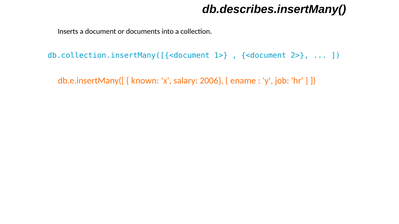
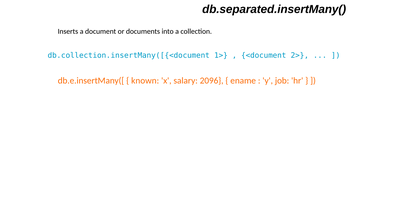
db.describes.insertMany(: db.describes.insertMany( -> db.separated.insertMany( (274, 9)
2006: 2006 -> 2096 (212, 81)
